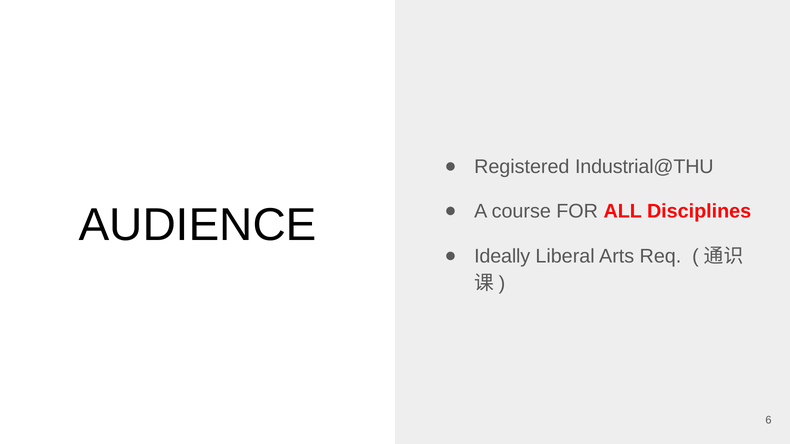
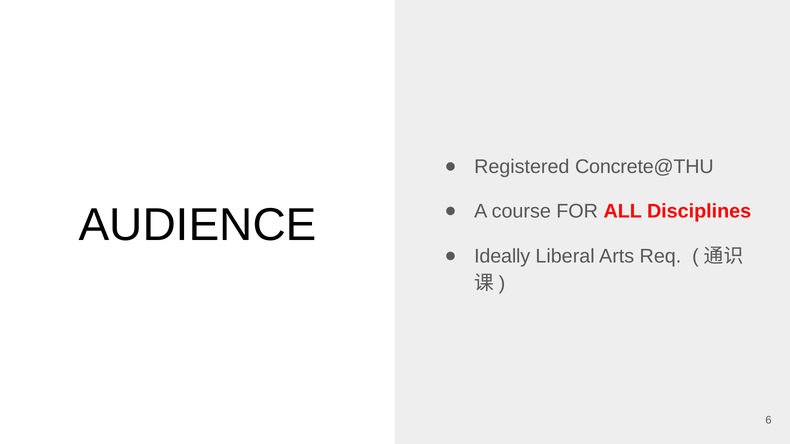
Industrial@THU: Industrial@THU -> Concrete@THU (644, 167)
